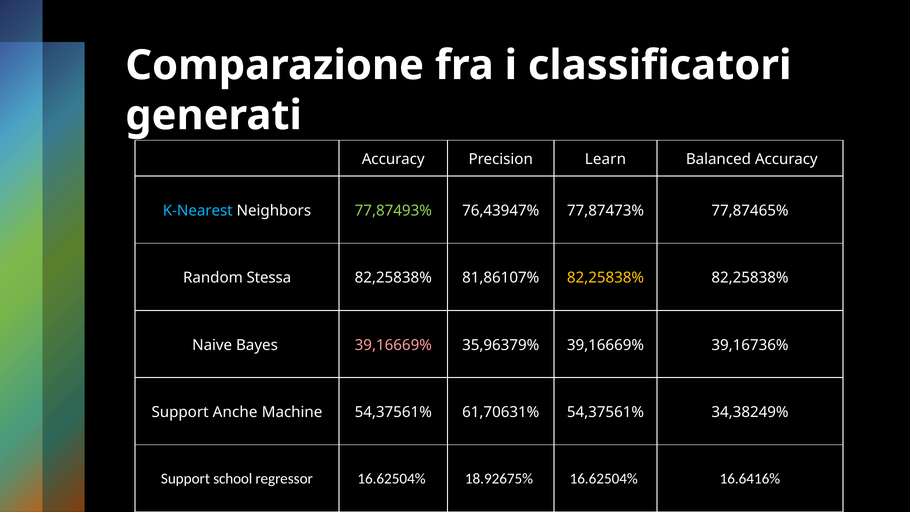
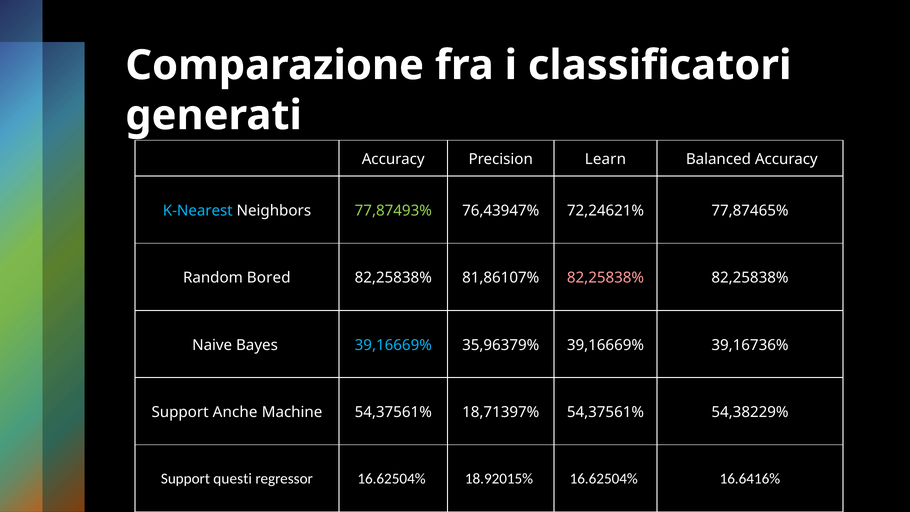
77,87473%: 77,87473% -> 72,24621% (606, 211)
Stessa: Stessa -> Bored (269, 278)
82,25838% colour: yellow -> pink (606, 278)
39,16669% colour: pink -> light blue (393, 345)
61,70631%: 61,70631% -> 18,71397% (501, 412)
34,38249%: 34,38249% -> 54,38229% (750, 412)
school: school -> questi (233, 479)
18.92675%: 18.92675% -> 18.92015% (499, 479)
